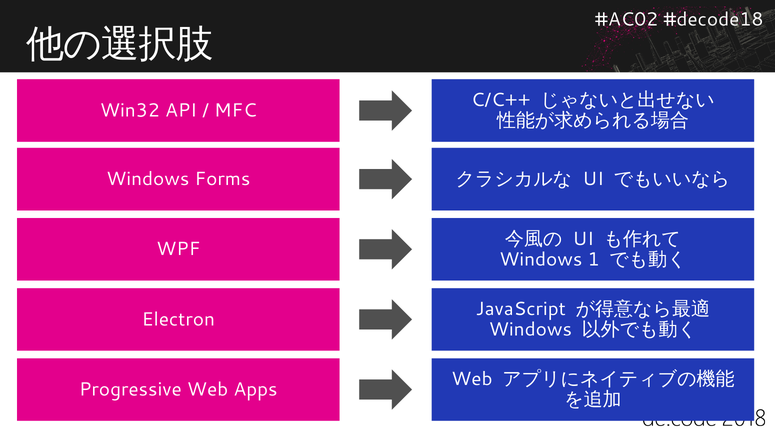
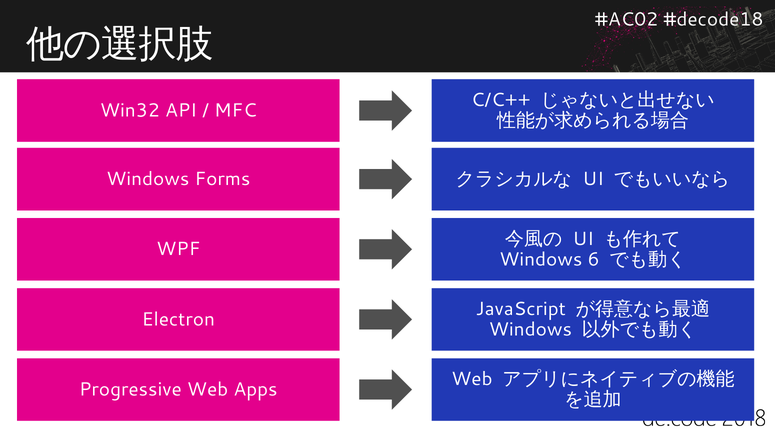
1: 1 -> 6 (594, 259)
